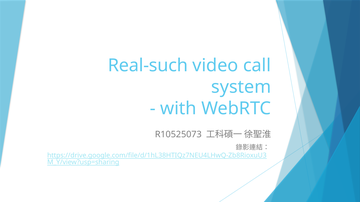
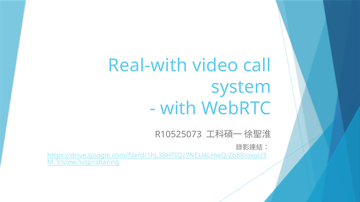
Real-such: Real-such -> Real-with (148, 66)
